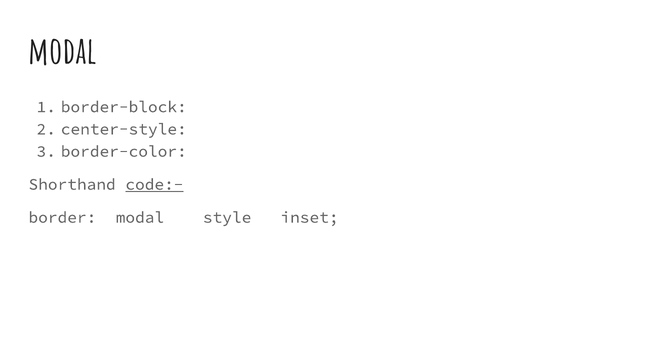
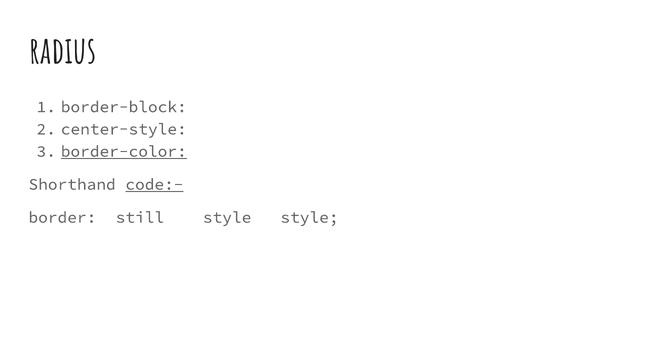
modal: modal -> radius (63, 52)
border-color underline: none -> present (124, 152)
border modal: modal -> still (140, 218)
style inset: inset -> style (309, 218)
